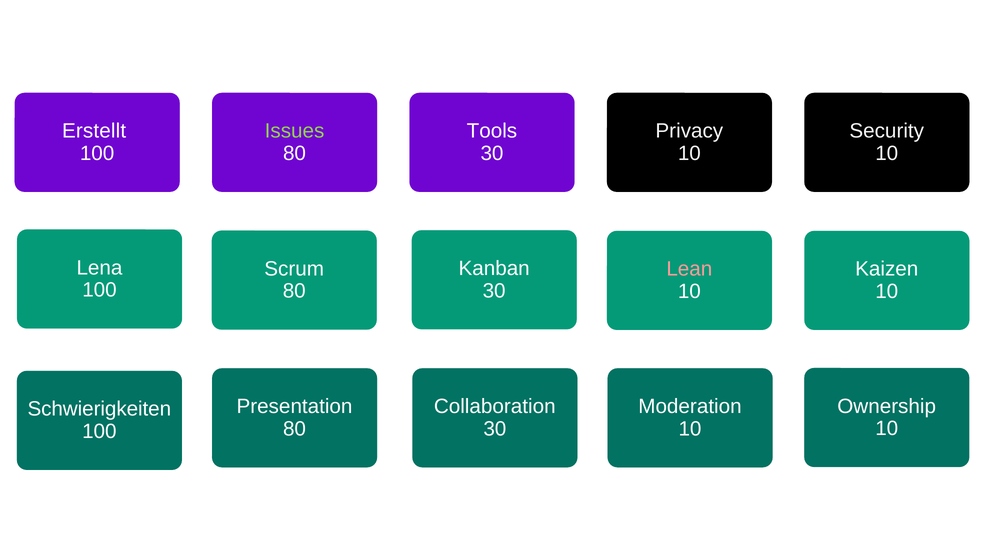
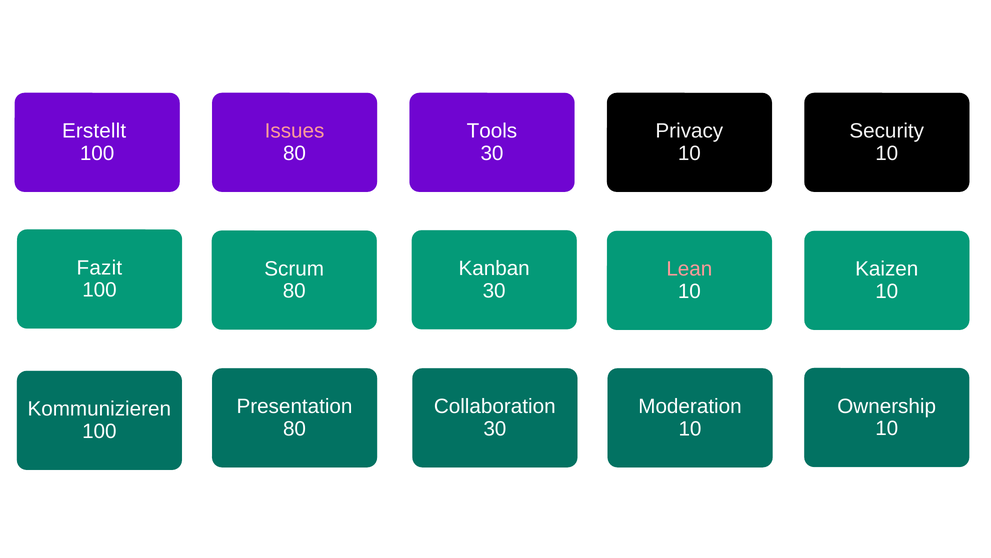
Issues colour: light green -> pink (295, 131)
Lena: Lena -> Fazit (99, 267)
Schwierigkeiten: Schwierigkeiten -> Kommunizieren (99, 409)
